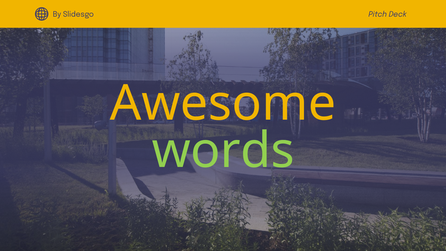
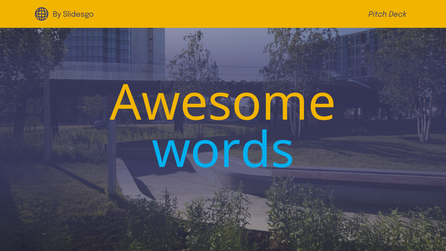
words colour: light green -> light blue (223, 151)
